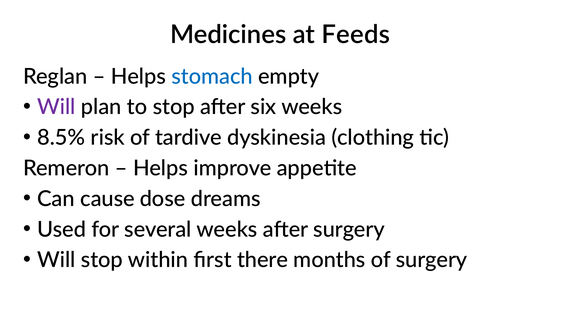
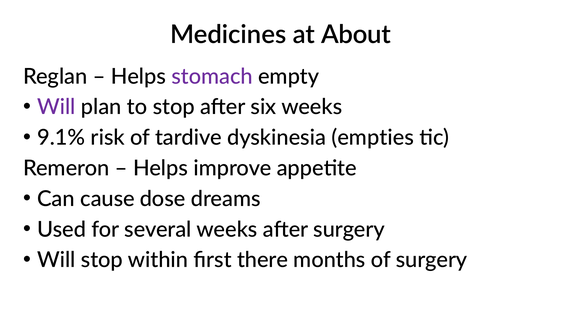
Feeds: Feeds -> About (356, 35)
stomach colour: blue -> purple (212, 76)
8.5%: 8.5% -> 9.1% (61, 138)
clothing: clothing -> empties (373, 138)
